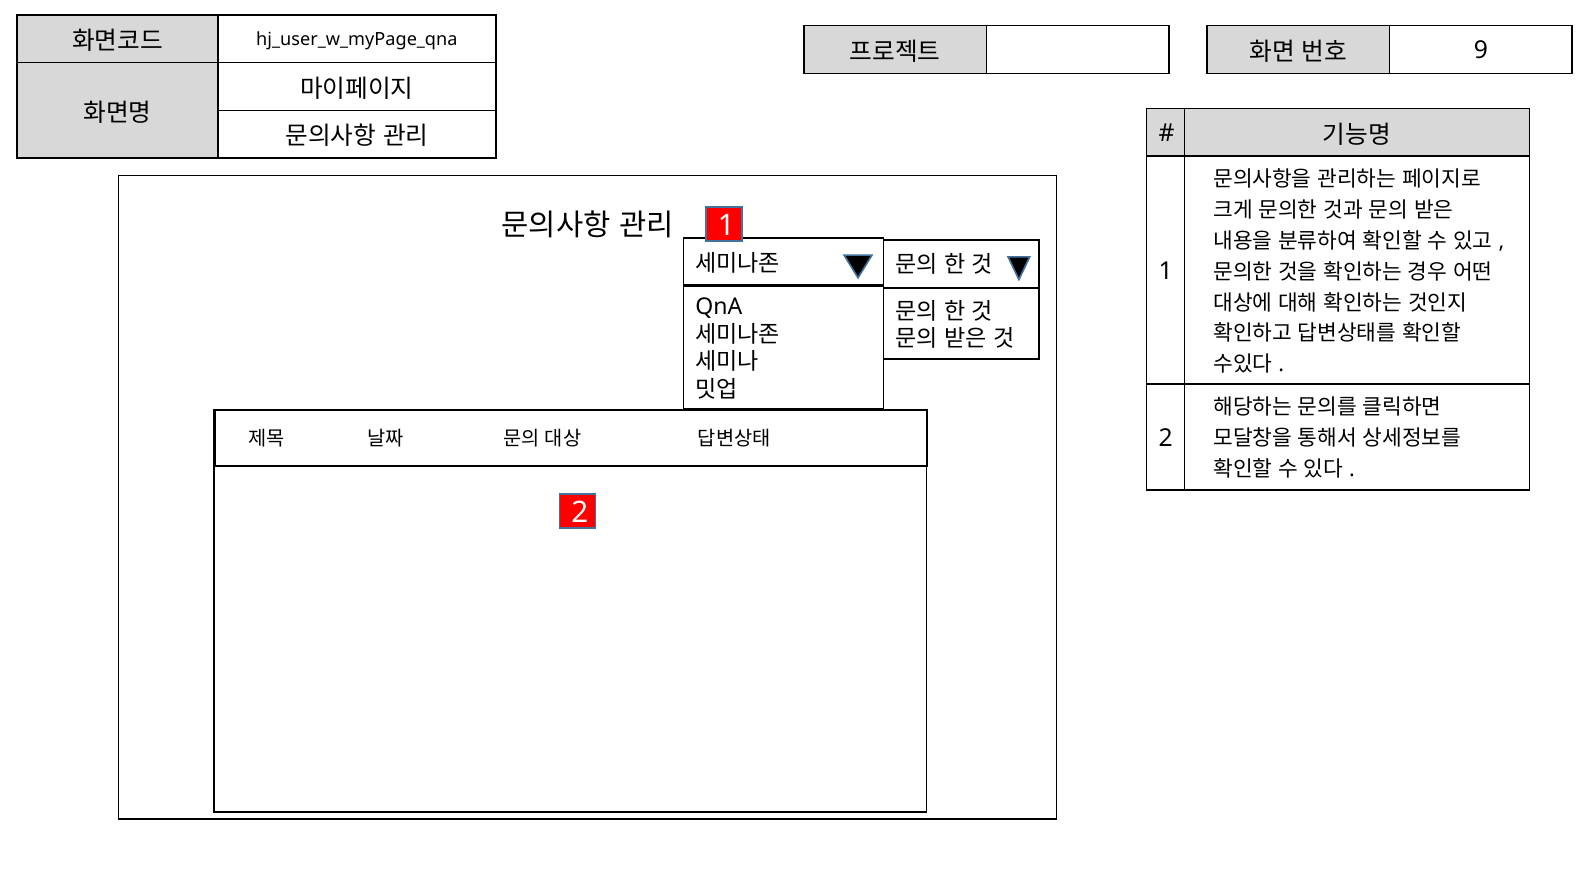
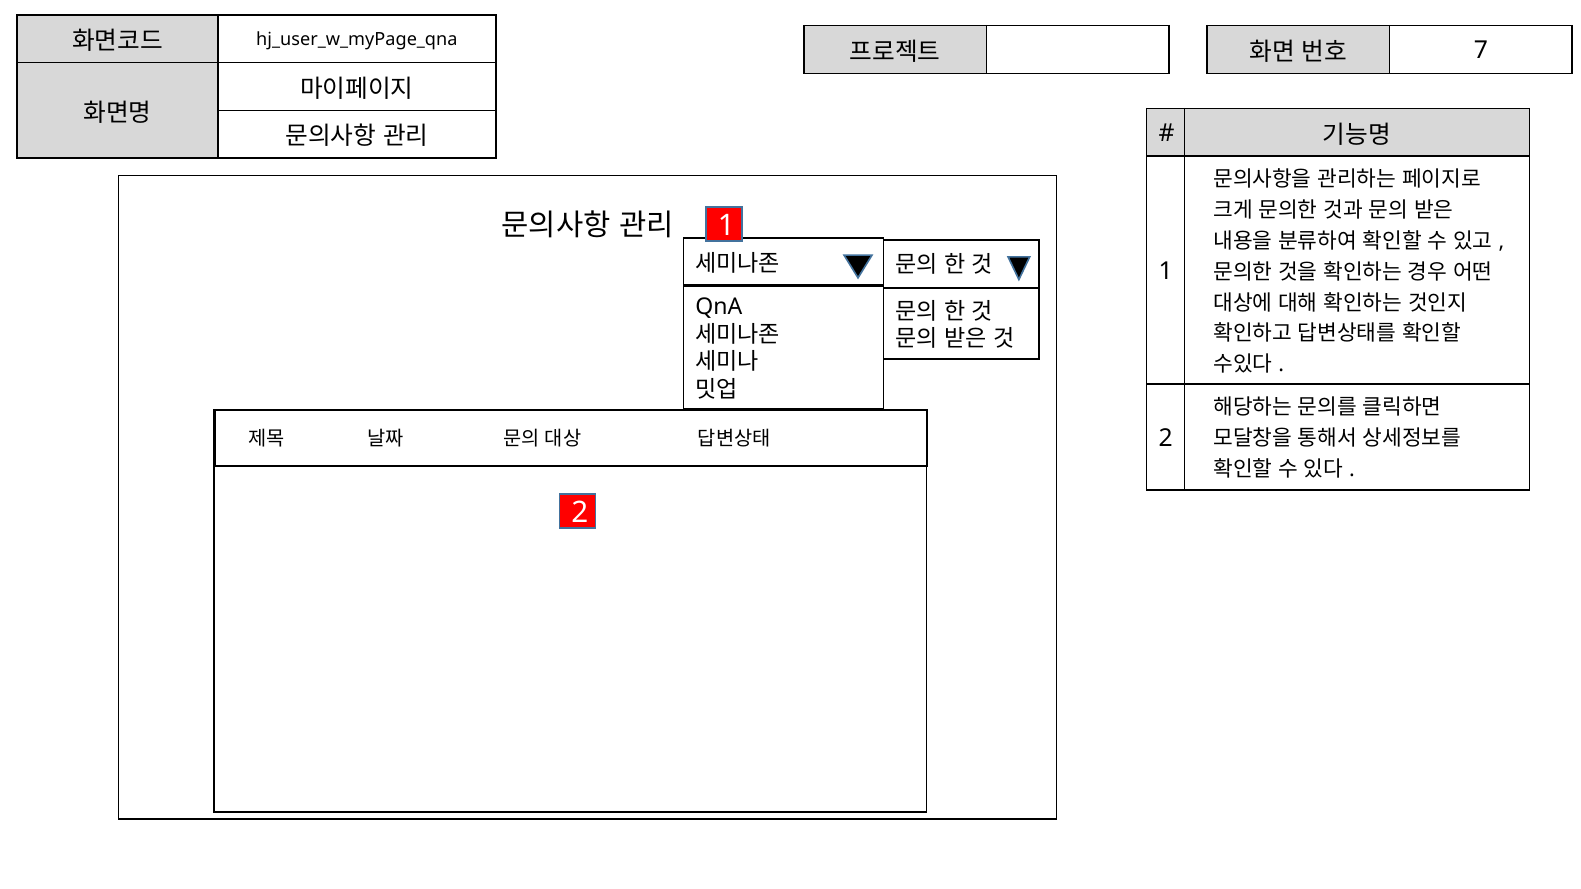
9: 9 -> 7 (1481, 51)
